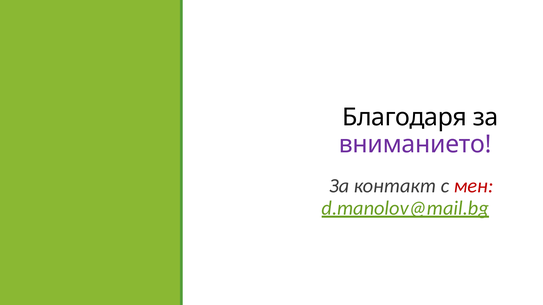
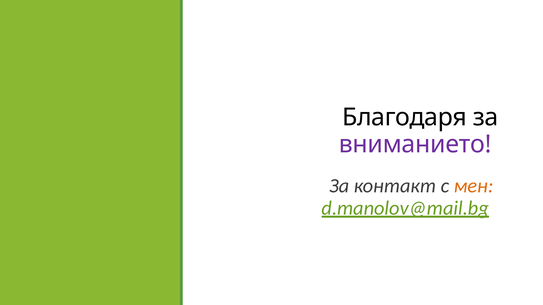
мен colour: red -> orange (474, 186)
